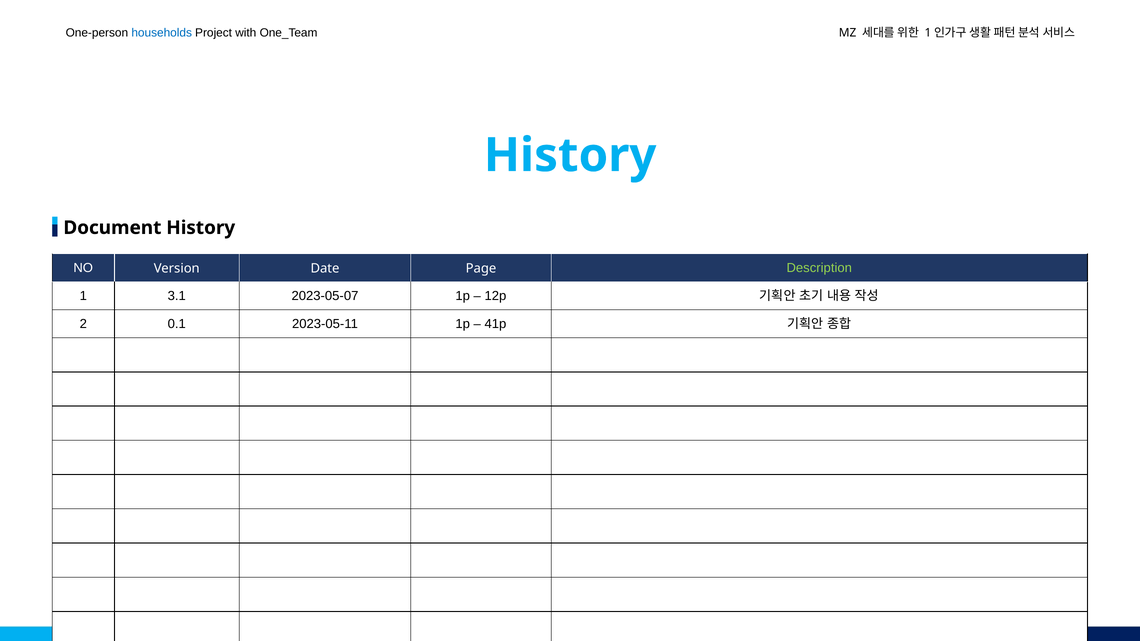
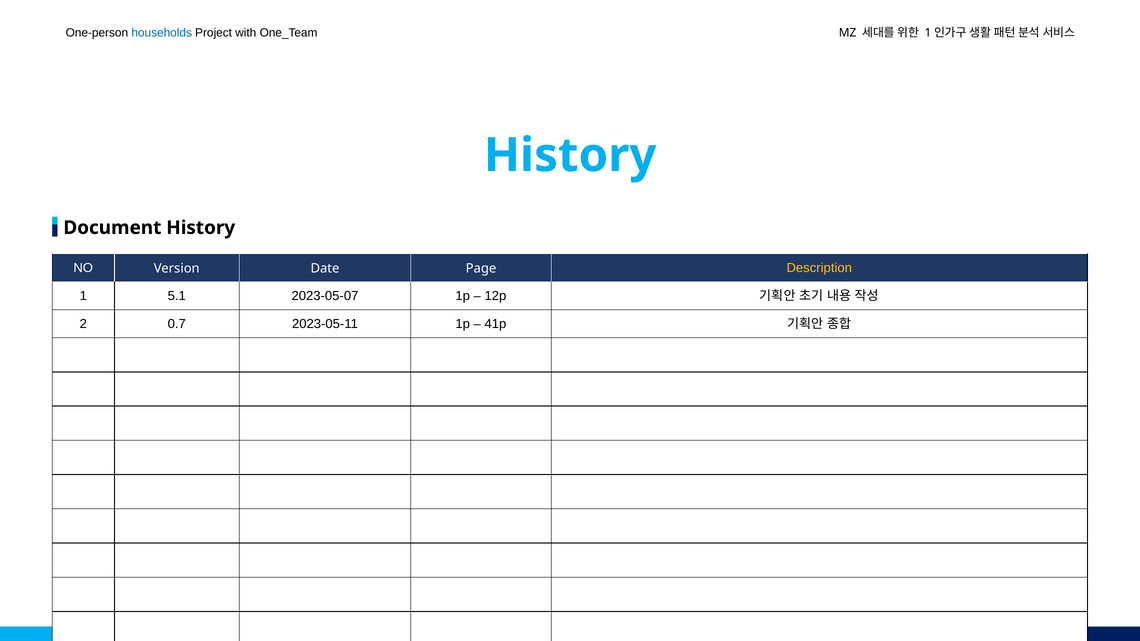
Description colour: light green -> yellow (819, 268)
3.1: 3.1 -> 5.1 (177, 296)
0.1: 0.1 -> 0.7 (177, 324)
